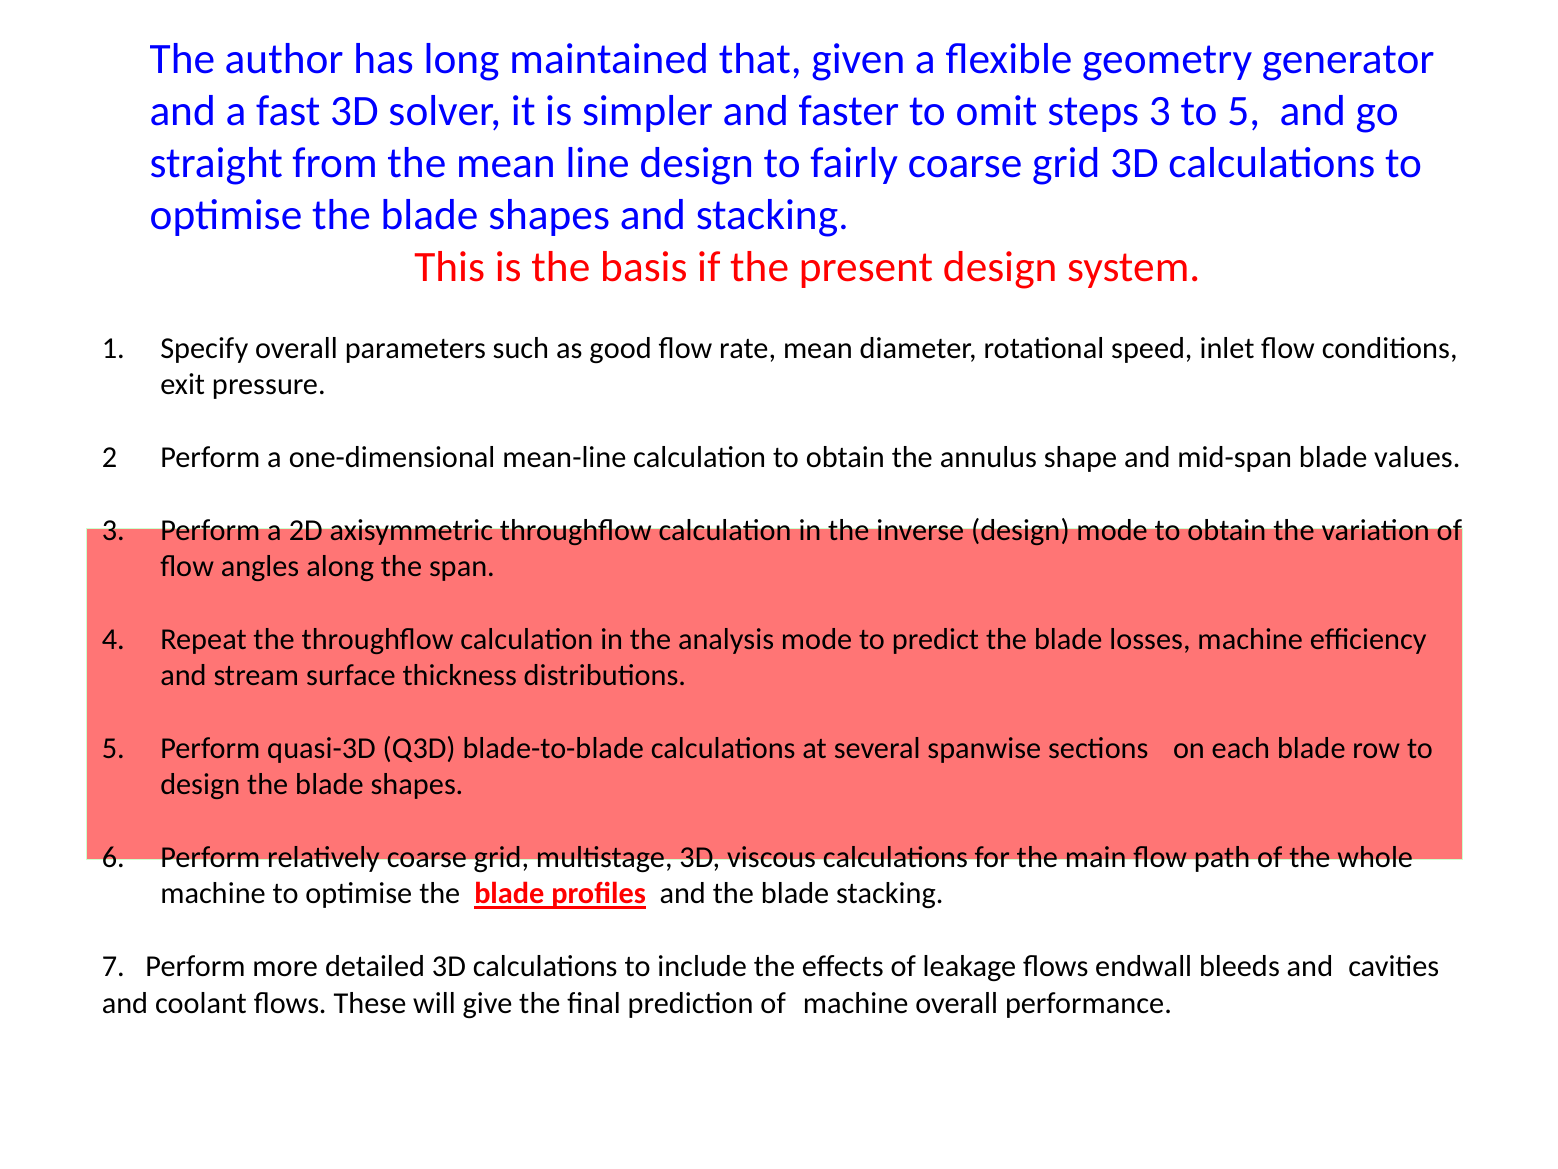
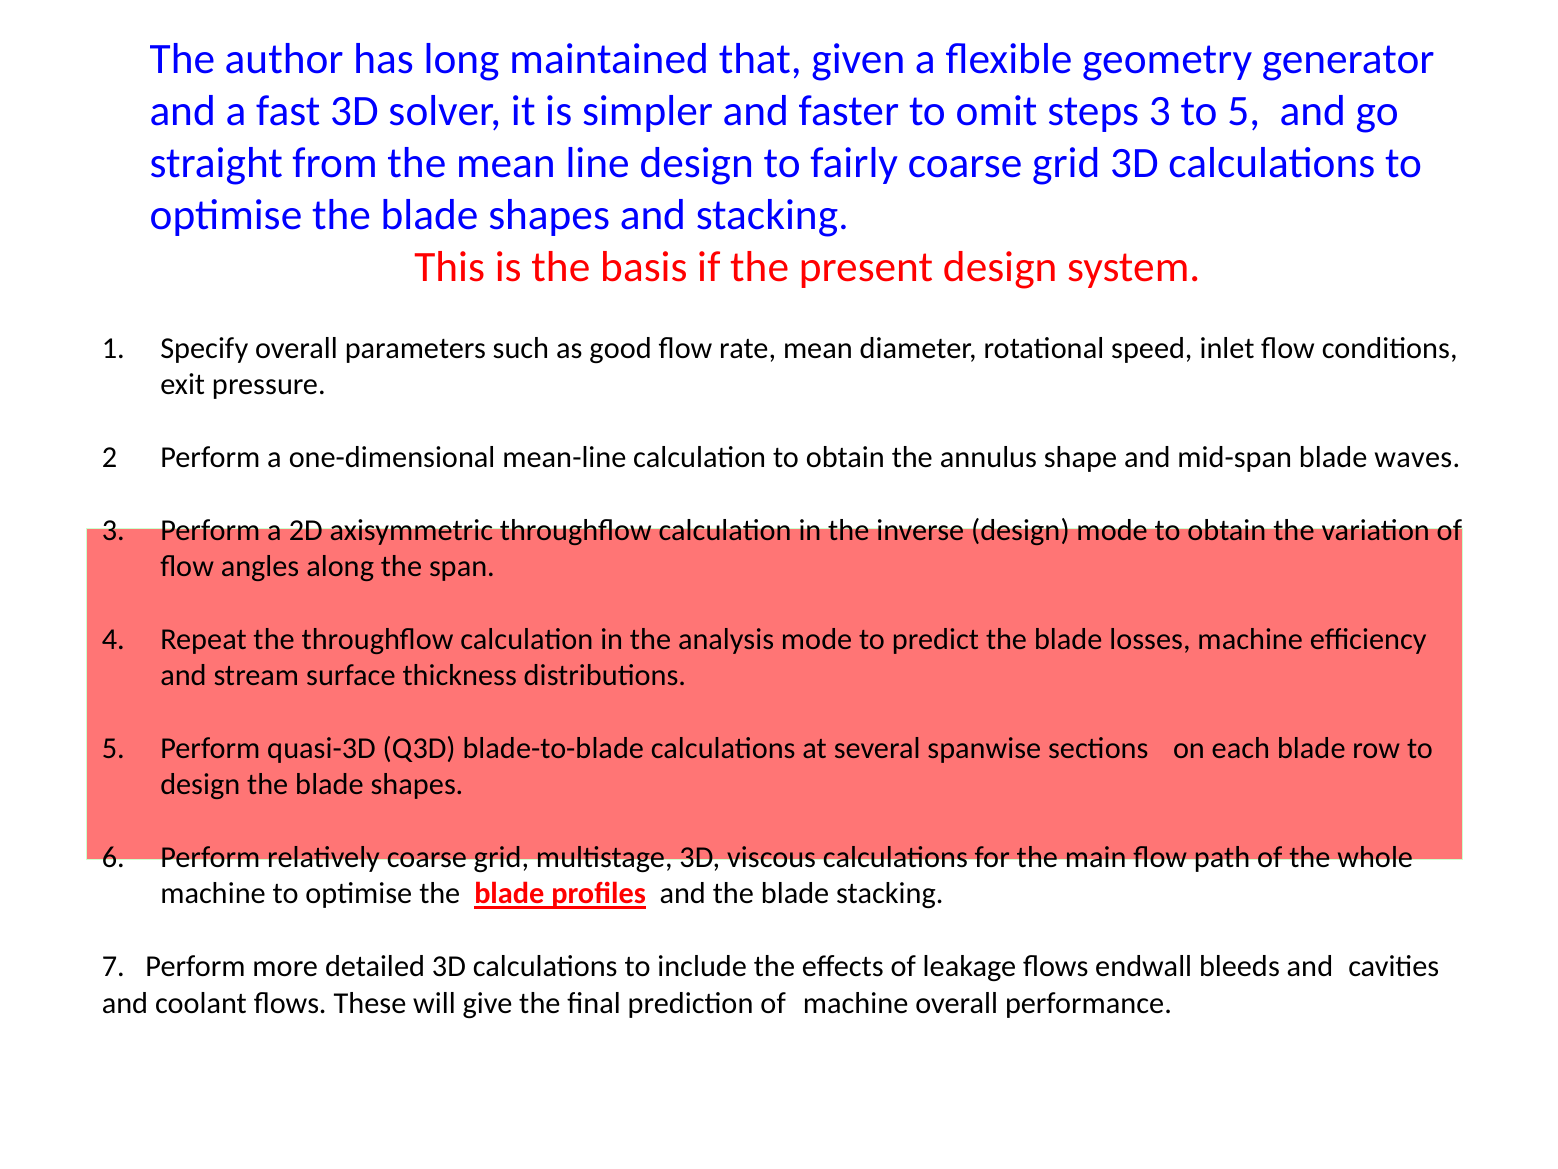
values: values -> waves (1417, 457)
